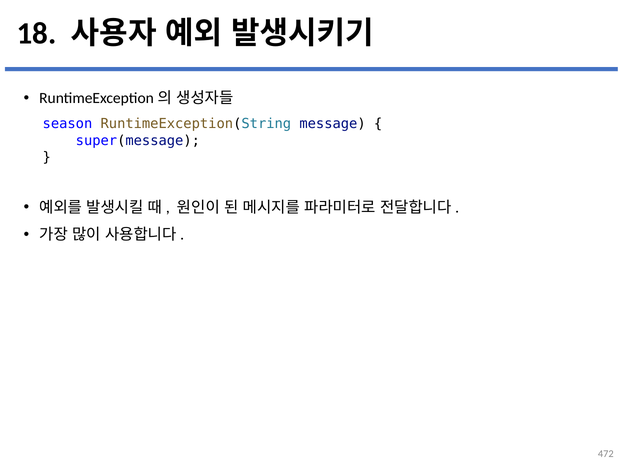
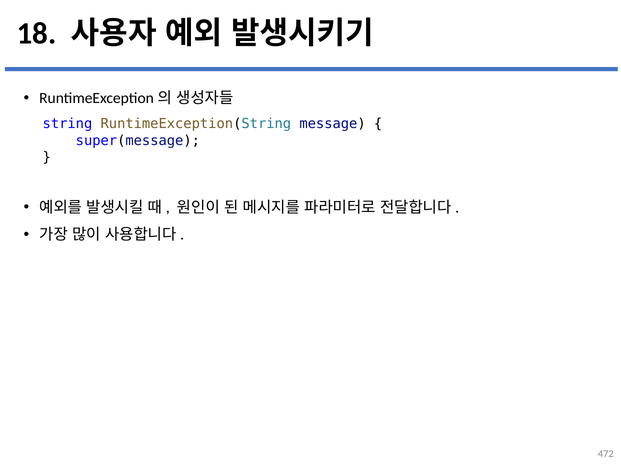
season: season -> string (67, 124)
